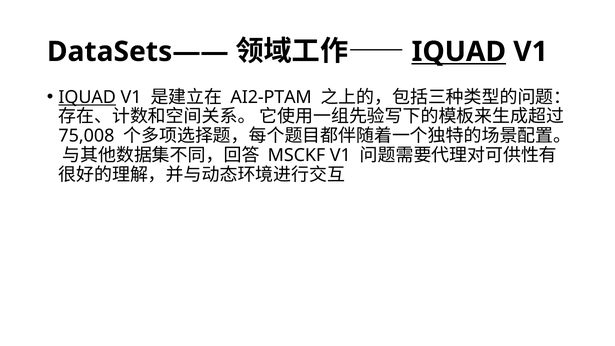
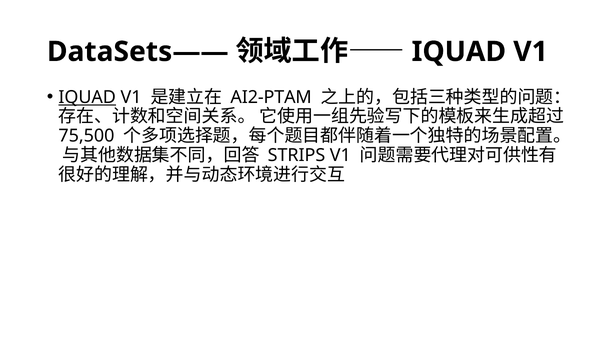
IQUAD underline: present -> none (459, 52)
75,008: 75,008 -> 75,500 (86, 136)
MSCKF: MSCKF -> STRIPS (297, 155)
